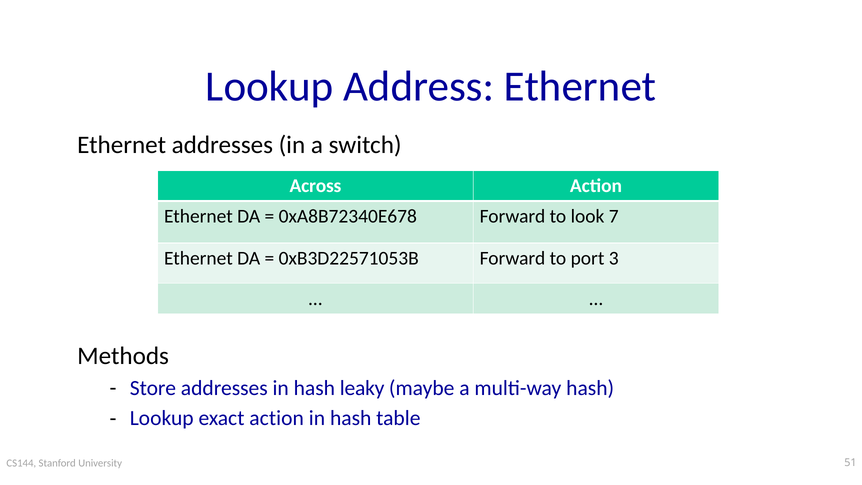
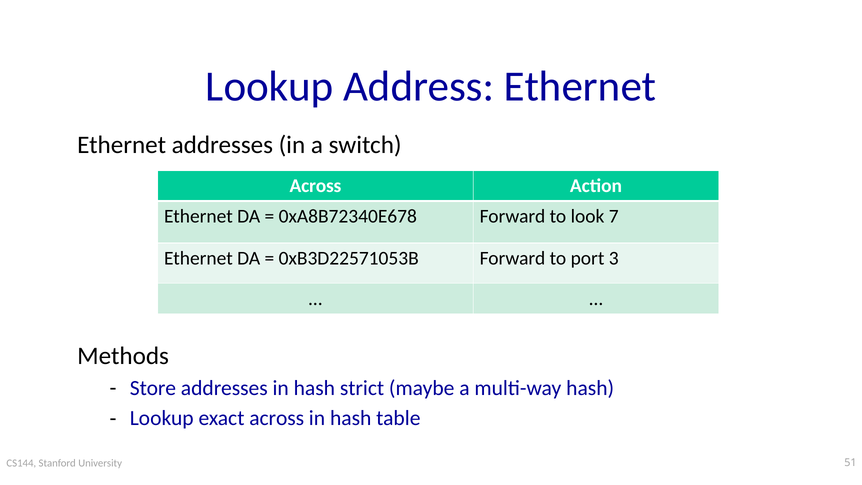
leaky: leaky -> strict (362, 388)
exact action: action -> across (277, 418)
